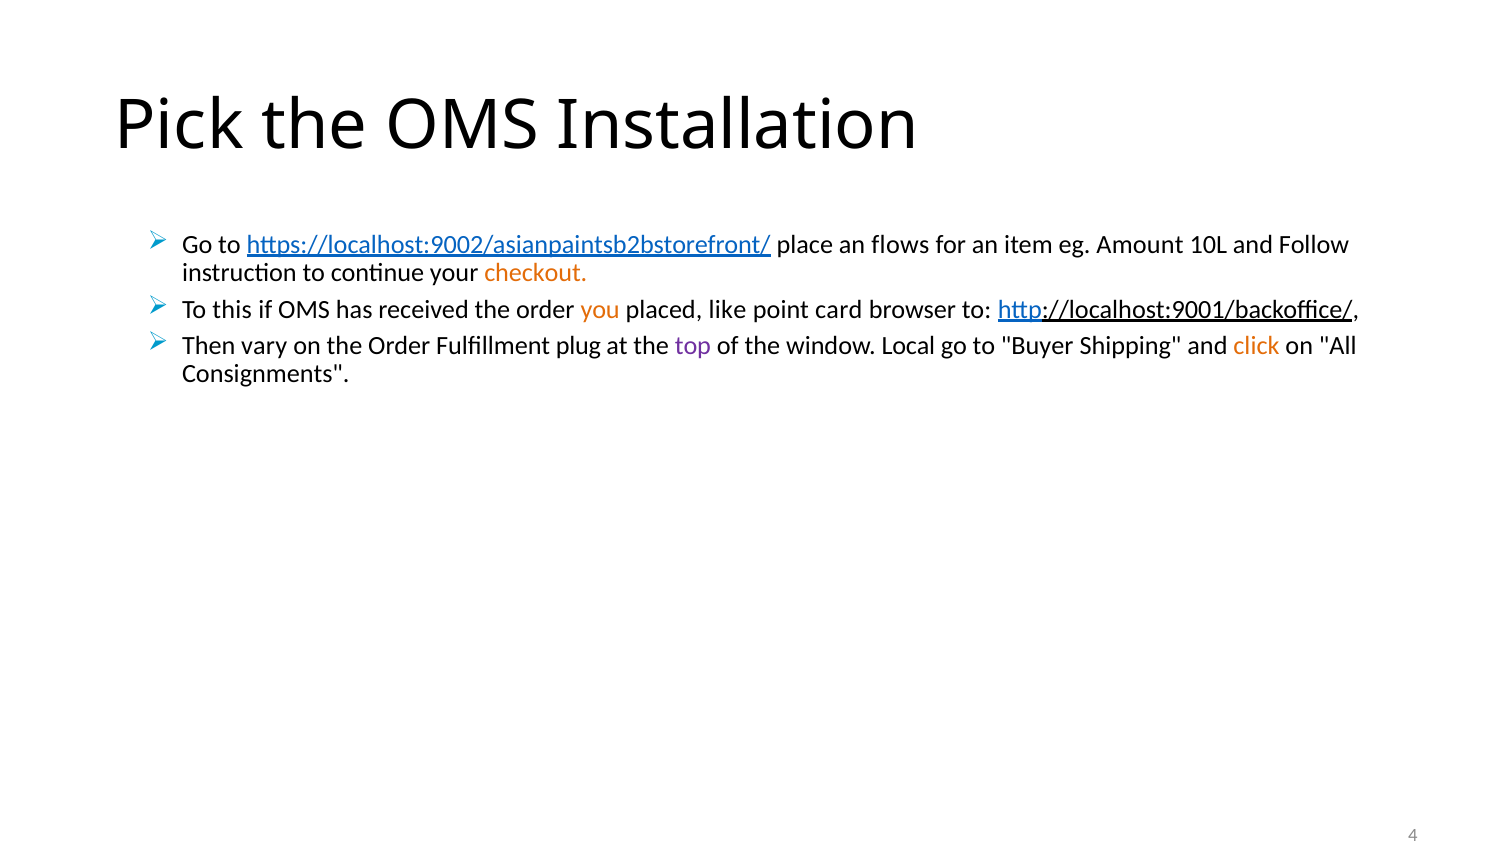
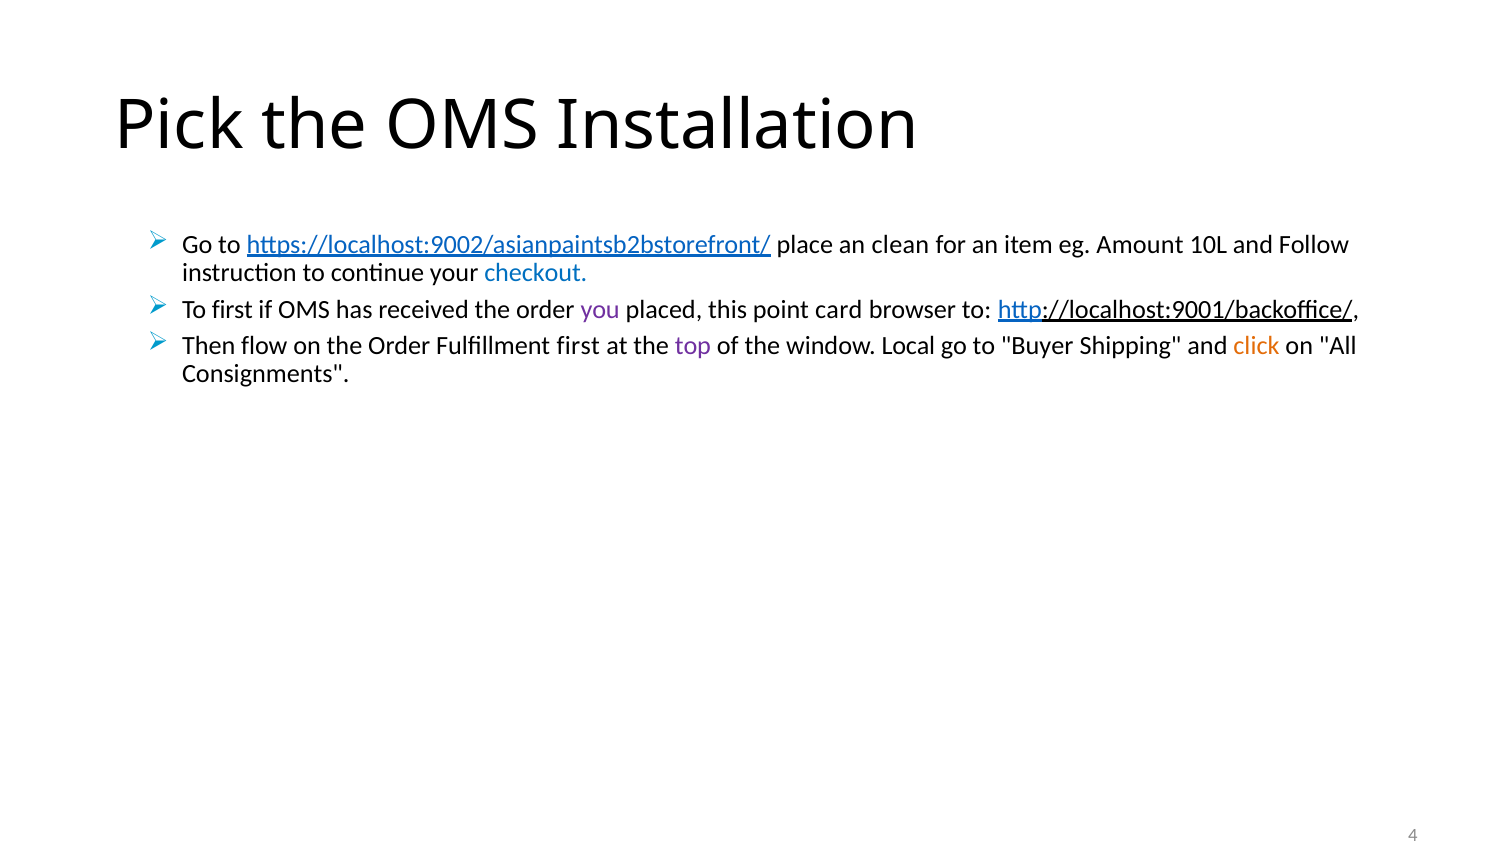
flows: flows -> clean (900, 244)
checkout colour: orange -> blue (536, 273)
To this: this -> first (232, 309)
you colour: orange -> purple (600, 309)
like: like -> this (728, 309)
vary: vary -> flow (264, 346)
Fulfillment plug: plug -> first (578, 346)
